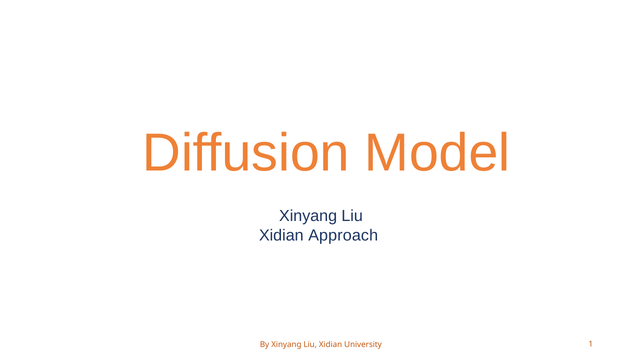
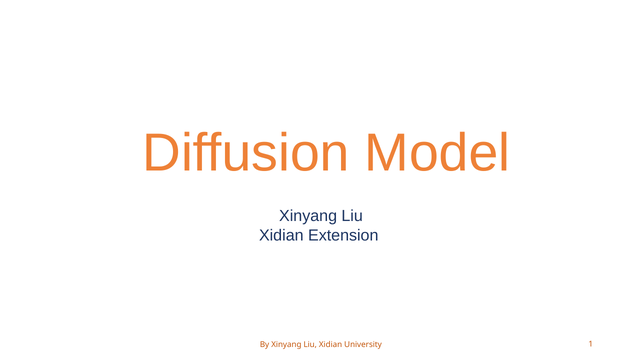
Approach: Approach -> Extension (343, 235)
